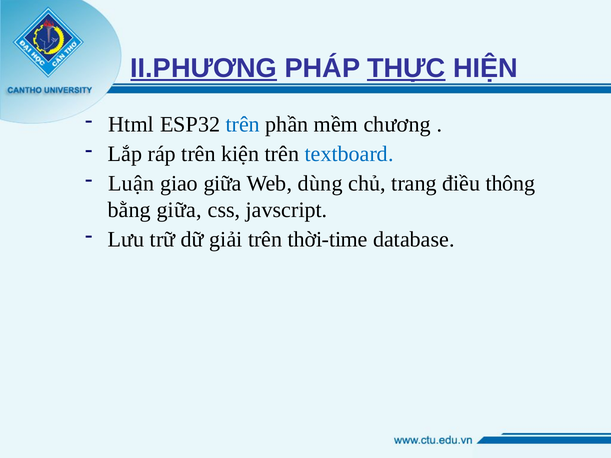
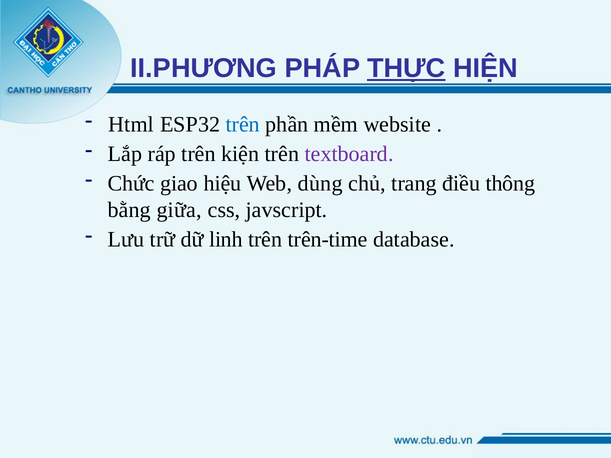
II.PHƯƠNG underline: present -> none (204, 68)
chương: chương -> website (397, 125)
textboard colour: blue -> purple (349, 154)
Luận: Luận -> Chức (131, 184)
giao giữa: giữa -> hiệu (223, 184)
giải: giải -> linh (226, 240)
thời-time: thời-time -> trên-time (328, 240)
